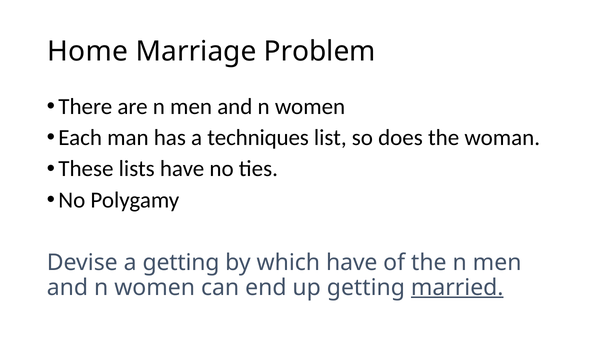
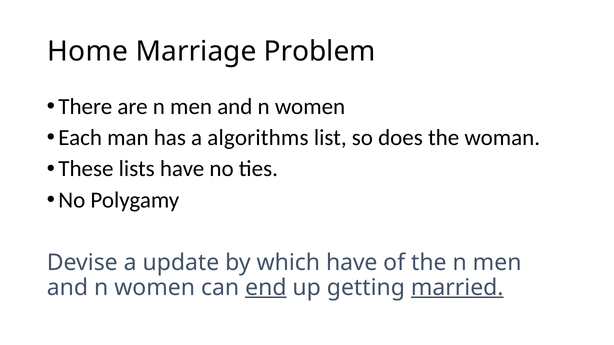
techniques: techniques -> algorithms (258, 138)
a getting: getting -> update (181, 263)
end underline: none -> present (266, 288)
